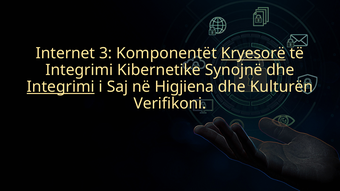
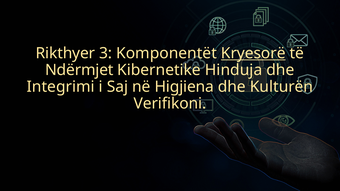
Internet: Internet -> Rikthyer (65, 53)
Integrimi: Integrimi -> Ndërmjet (79, 70)
Synojnë: Synojnë -> Hinduja (234, 70)
Integrimi underline: present -> none (61, 87)
